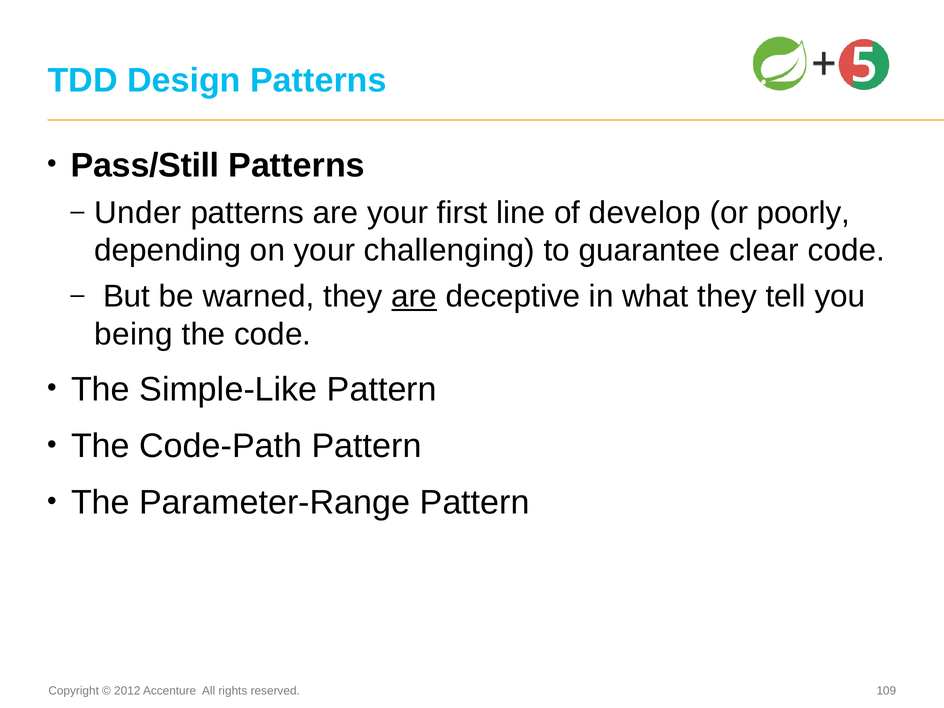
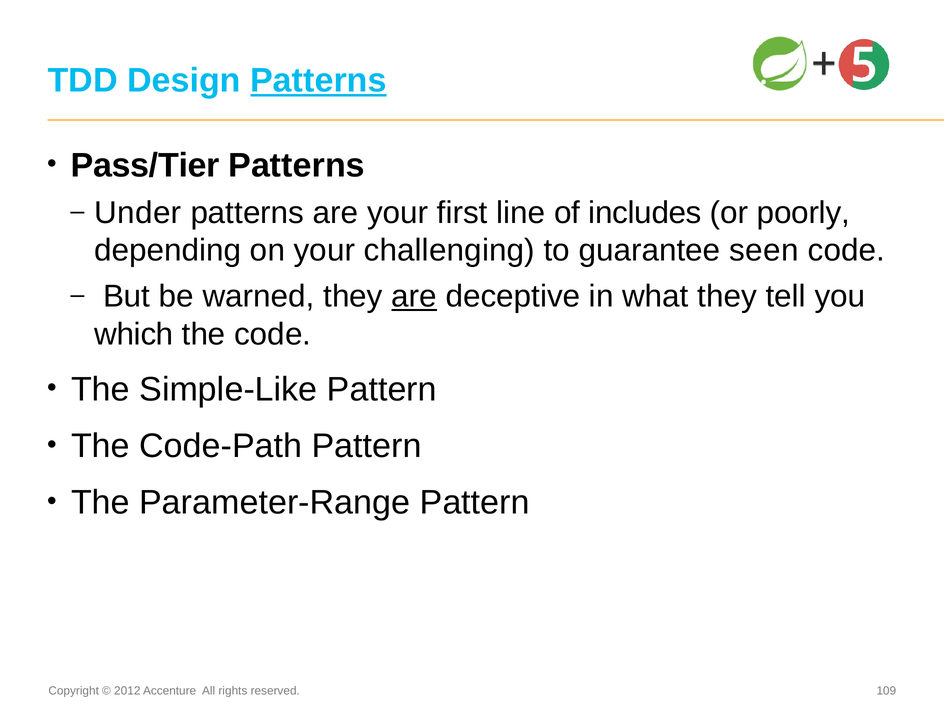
Patterns underline: none -> present (318, 81)
Pass/Still: Pass/Still -> Pass/Tier (145, 165)
develop: develop -> includes (645, 213)
clear: clear -> seen (764, 250)
being: being -> which (134, 334)
